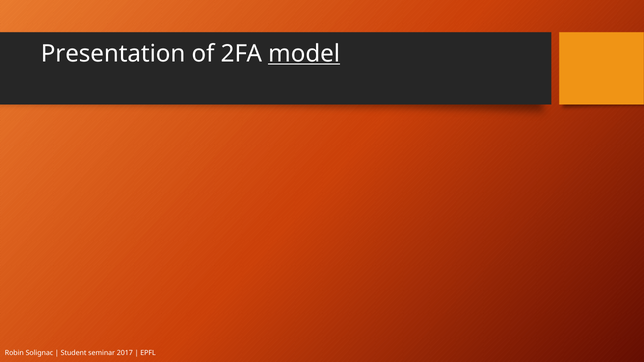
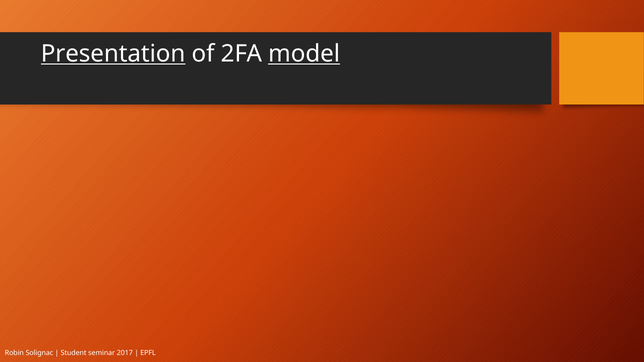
Presentation underline: none -> present (113, 54)
